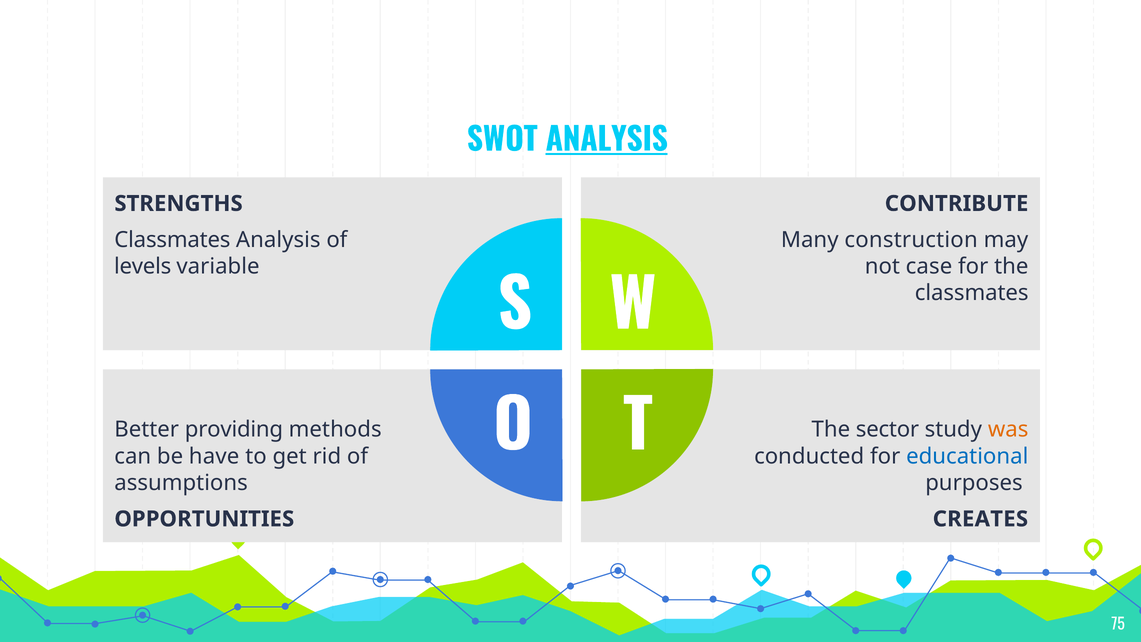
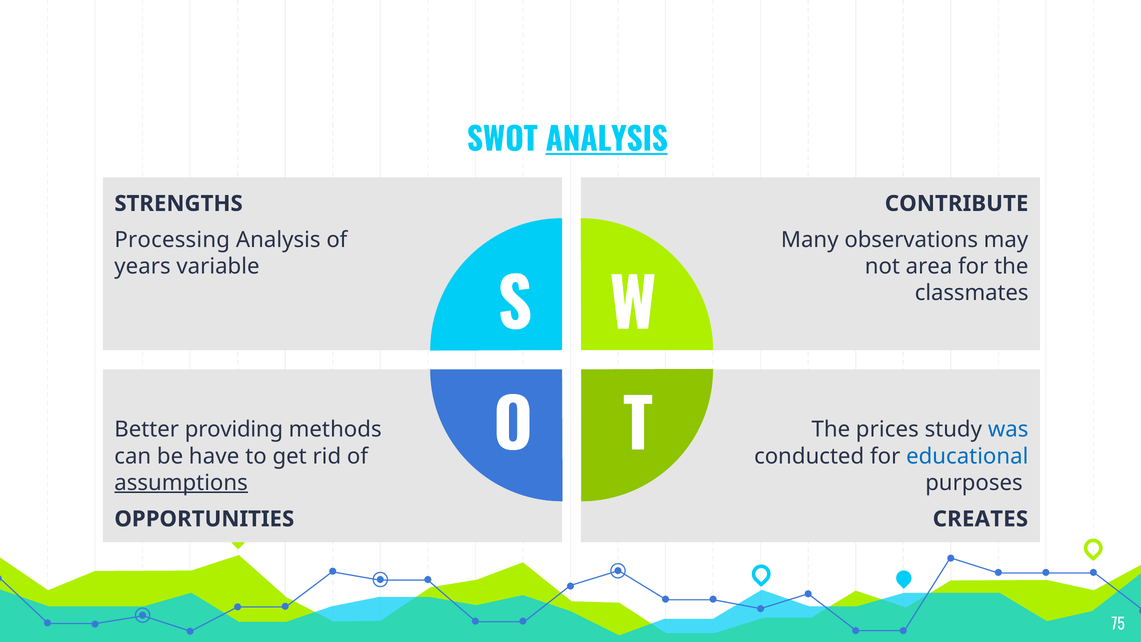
Classmates: Classmates -> Processing (172, 240)
construction: construction -> observations (911, 240)
levels: levels -> years (143, 266)
case: case -> area (929, 266)
sector: sector -> prices (887, 429)
was colour: orange -> blue (1008, 429)
assumptions underline: none -> present (181, 483)
